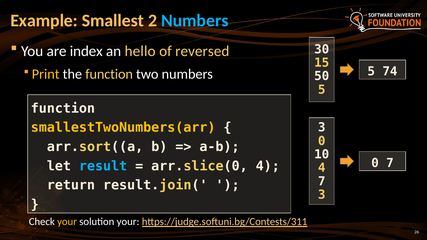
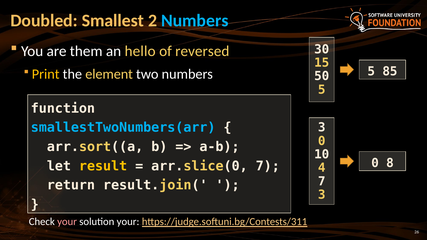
Example: Example -> Doubled (44, 21)
index: index -> them (86, 51)
74: 74 -> 85 (390, 72)
the function: function -> element (109, 74)
smallestTwoNumbers(arr colour: yellow -> light blue (123, 128)
0 7: 7 -> 8 (390, 163)
result colour: light blue -> yellow (103, 166)
arr.slice(0 4: 4 -> 7 (268, 166)
your colour: yellow -> pink (67, 222)
